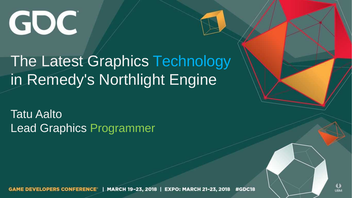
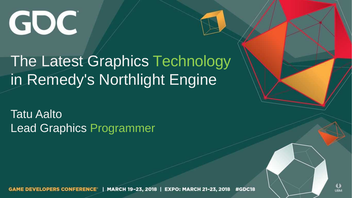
Technology colour: light blue -> light green (192, 61)
